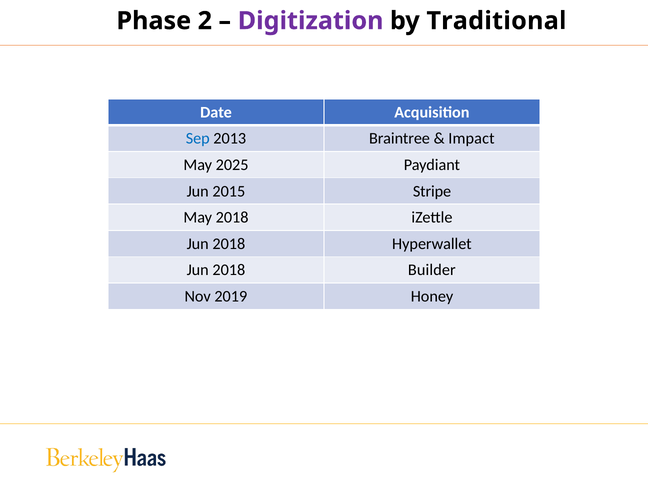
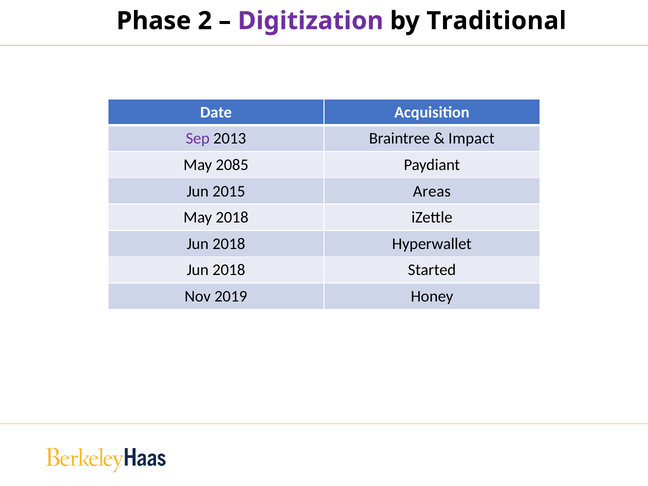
Sep colour: blue -> purple (198, 139)
2025: 2025 -> 2085 (232, 165)
Stripe: Stripe -> Areas (432, 191)
Builder: Builder -> Started (432, 270)
